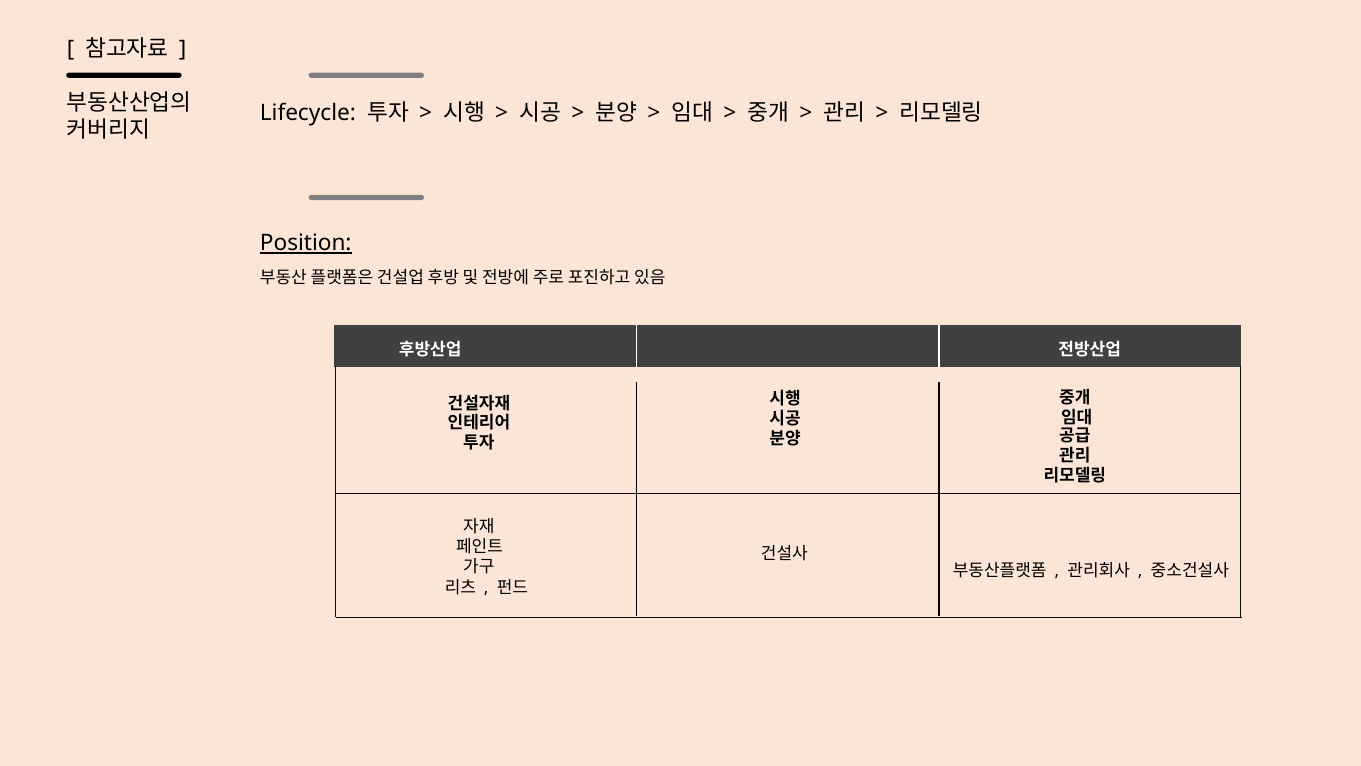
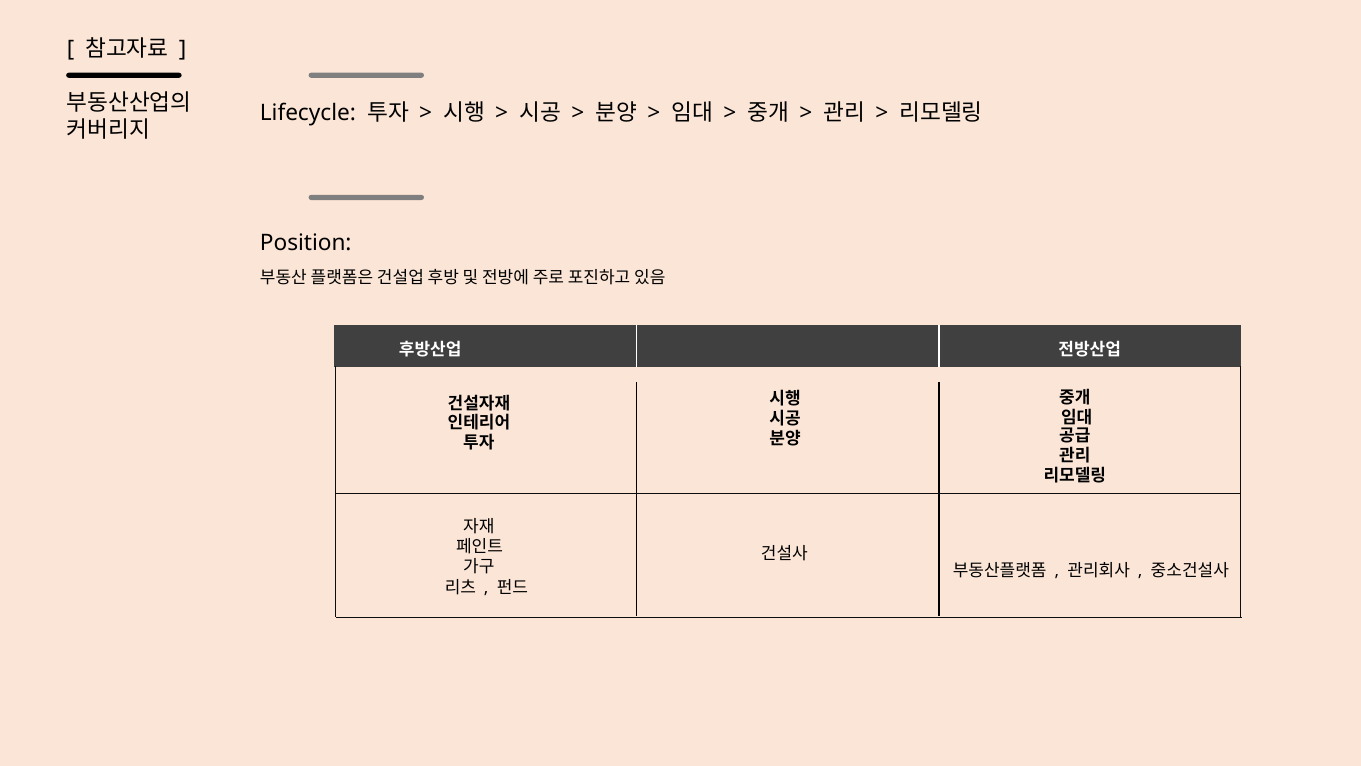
Position underline: present -> none (306, 243)
